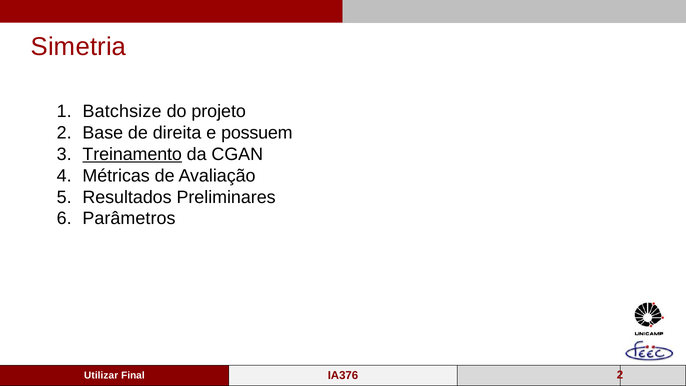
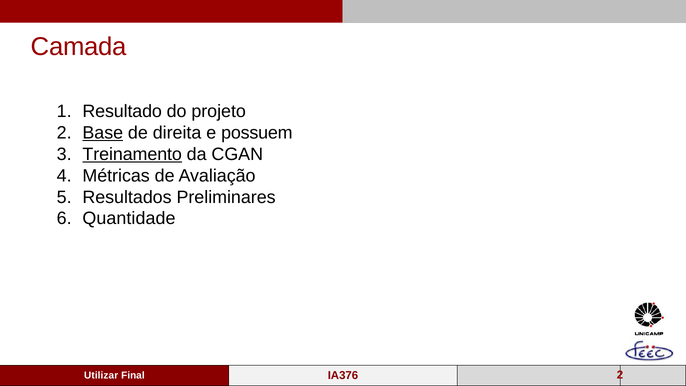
Simetria: Simetria -> Camada (79, 47)
Batchsize: Batchsize -> Resultado (122, 111)
Base underline: none -> present (103, 133)
Parâmetros: Parâmetros -> Quantidade (129, 218)
